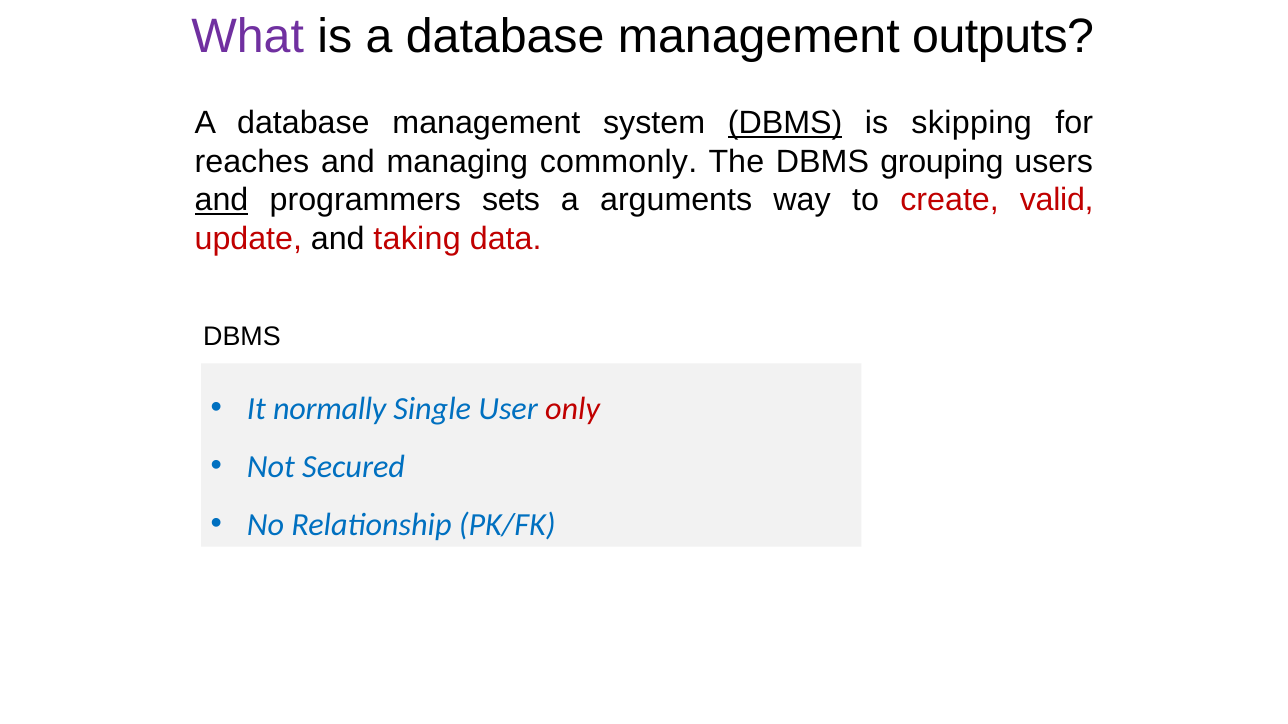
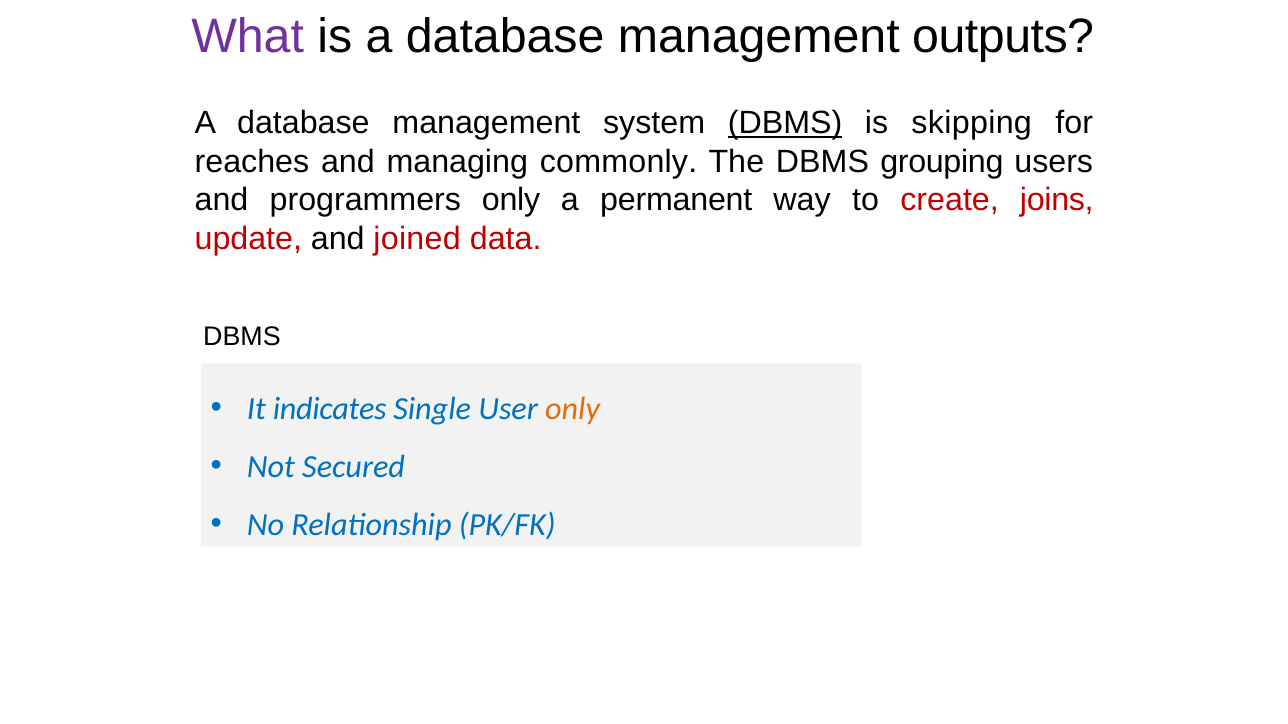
and underline: present -> none (222, 200)
programmers sets: sets -> only (511, 200)
arguments: arguments -> permanent (676, 200)
valid: valid -> joins (1057, 200)
taking: taking -> joined (417, 239)
normally: normally -> indicates (330, 409)
only colour: red -> orange (573, 409)
